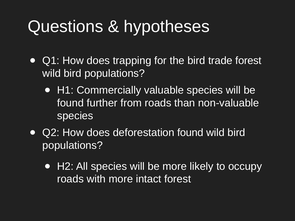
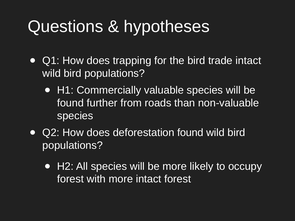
trade forest: forest -> intact (248, 61)
roads: roads -> forest (70, 179)
